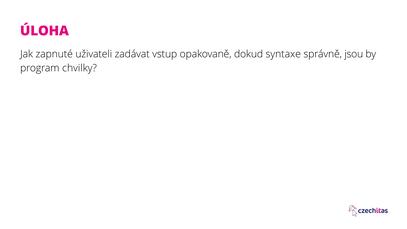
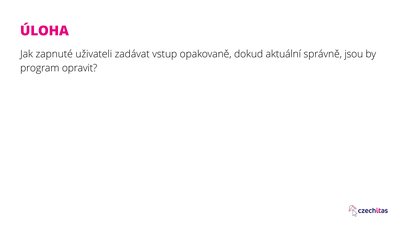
syntaxe: syntaxe -> aktuální (283, 54)
chvilky: chvilky -> opravit (80, 68)
